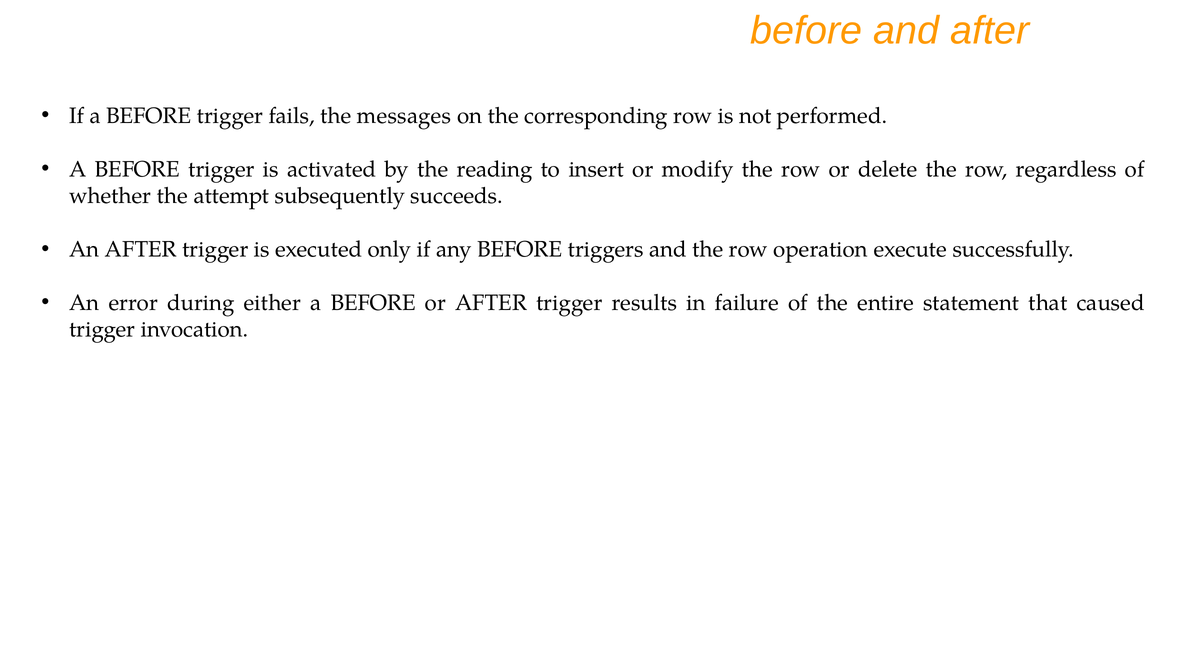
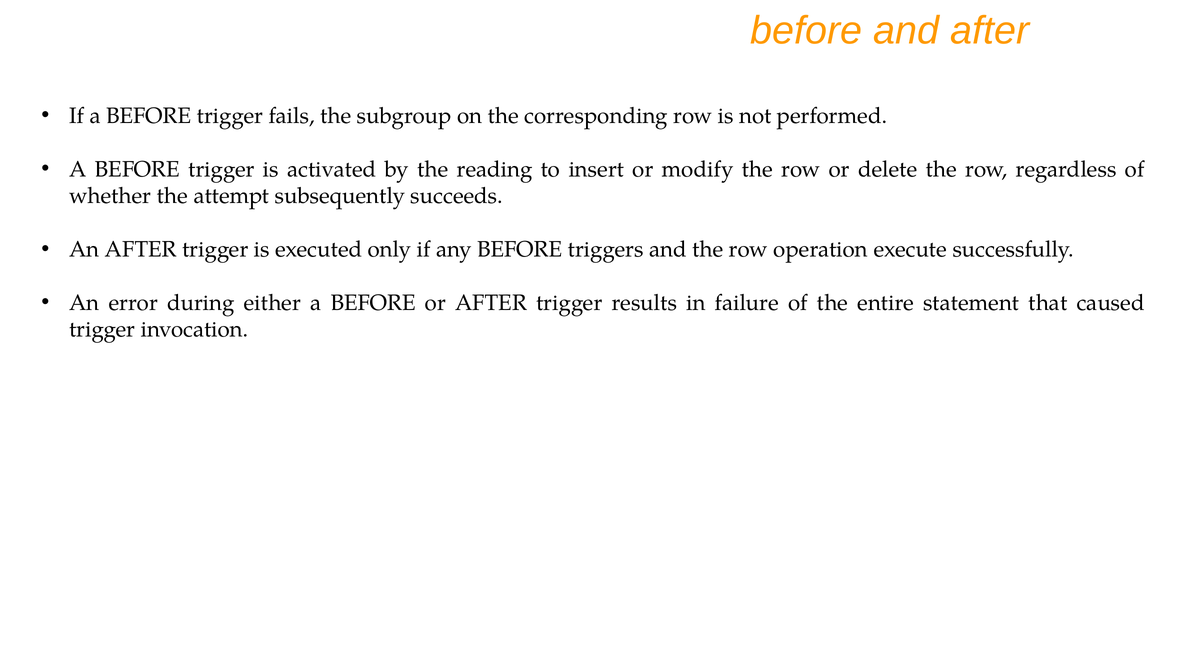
messages: messages -> subgroup (404, 116)
